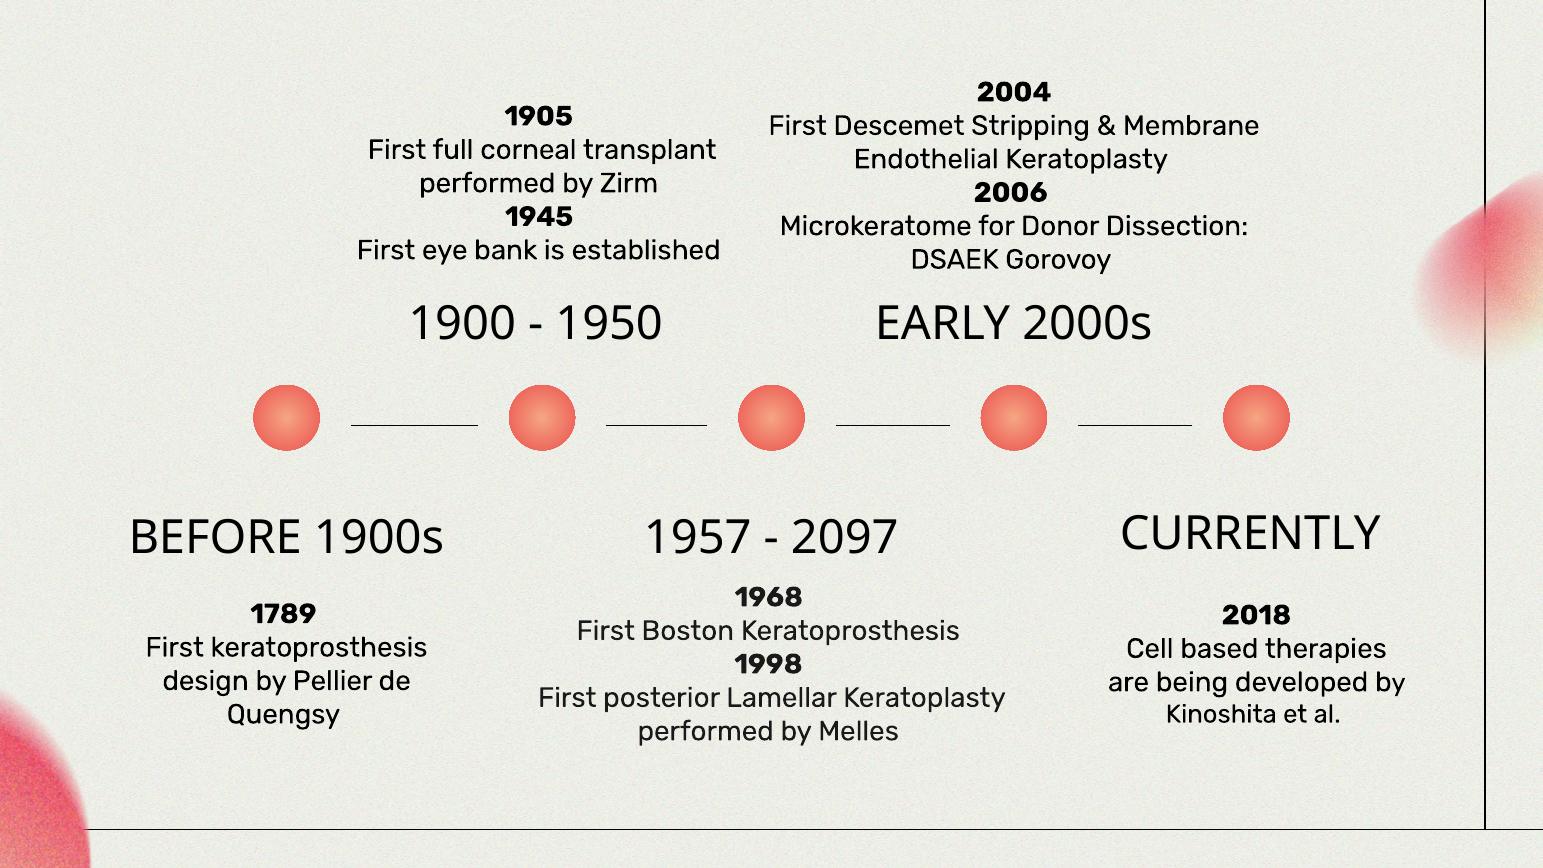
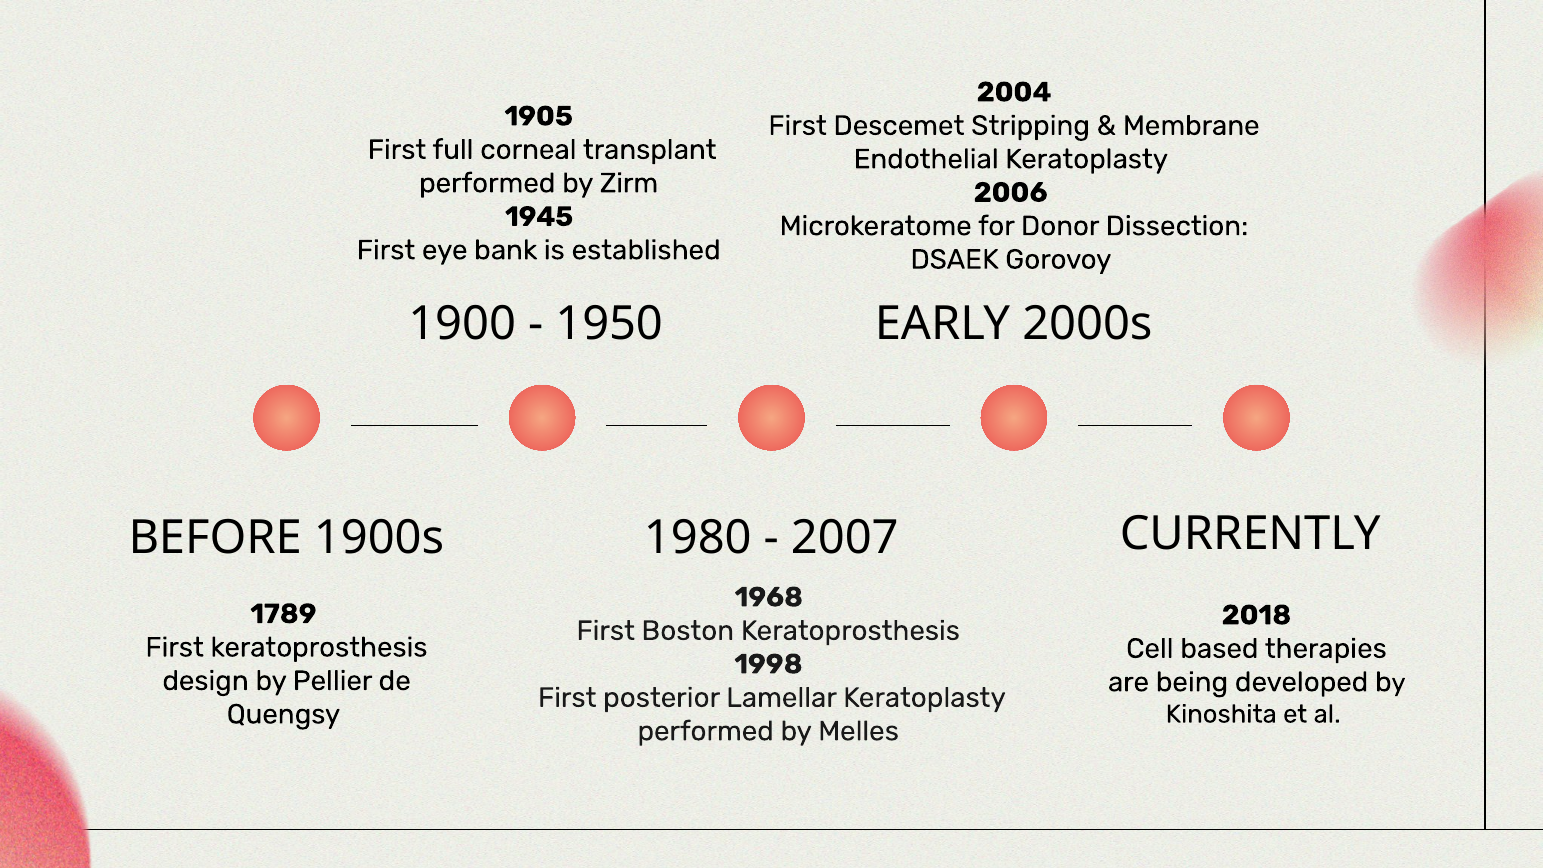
1957: 1957 -> 1980 (698, 538)
2097: 2097 -> 2007 (845, 538)
